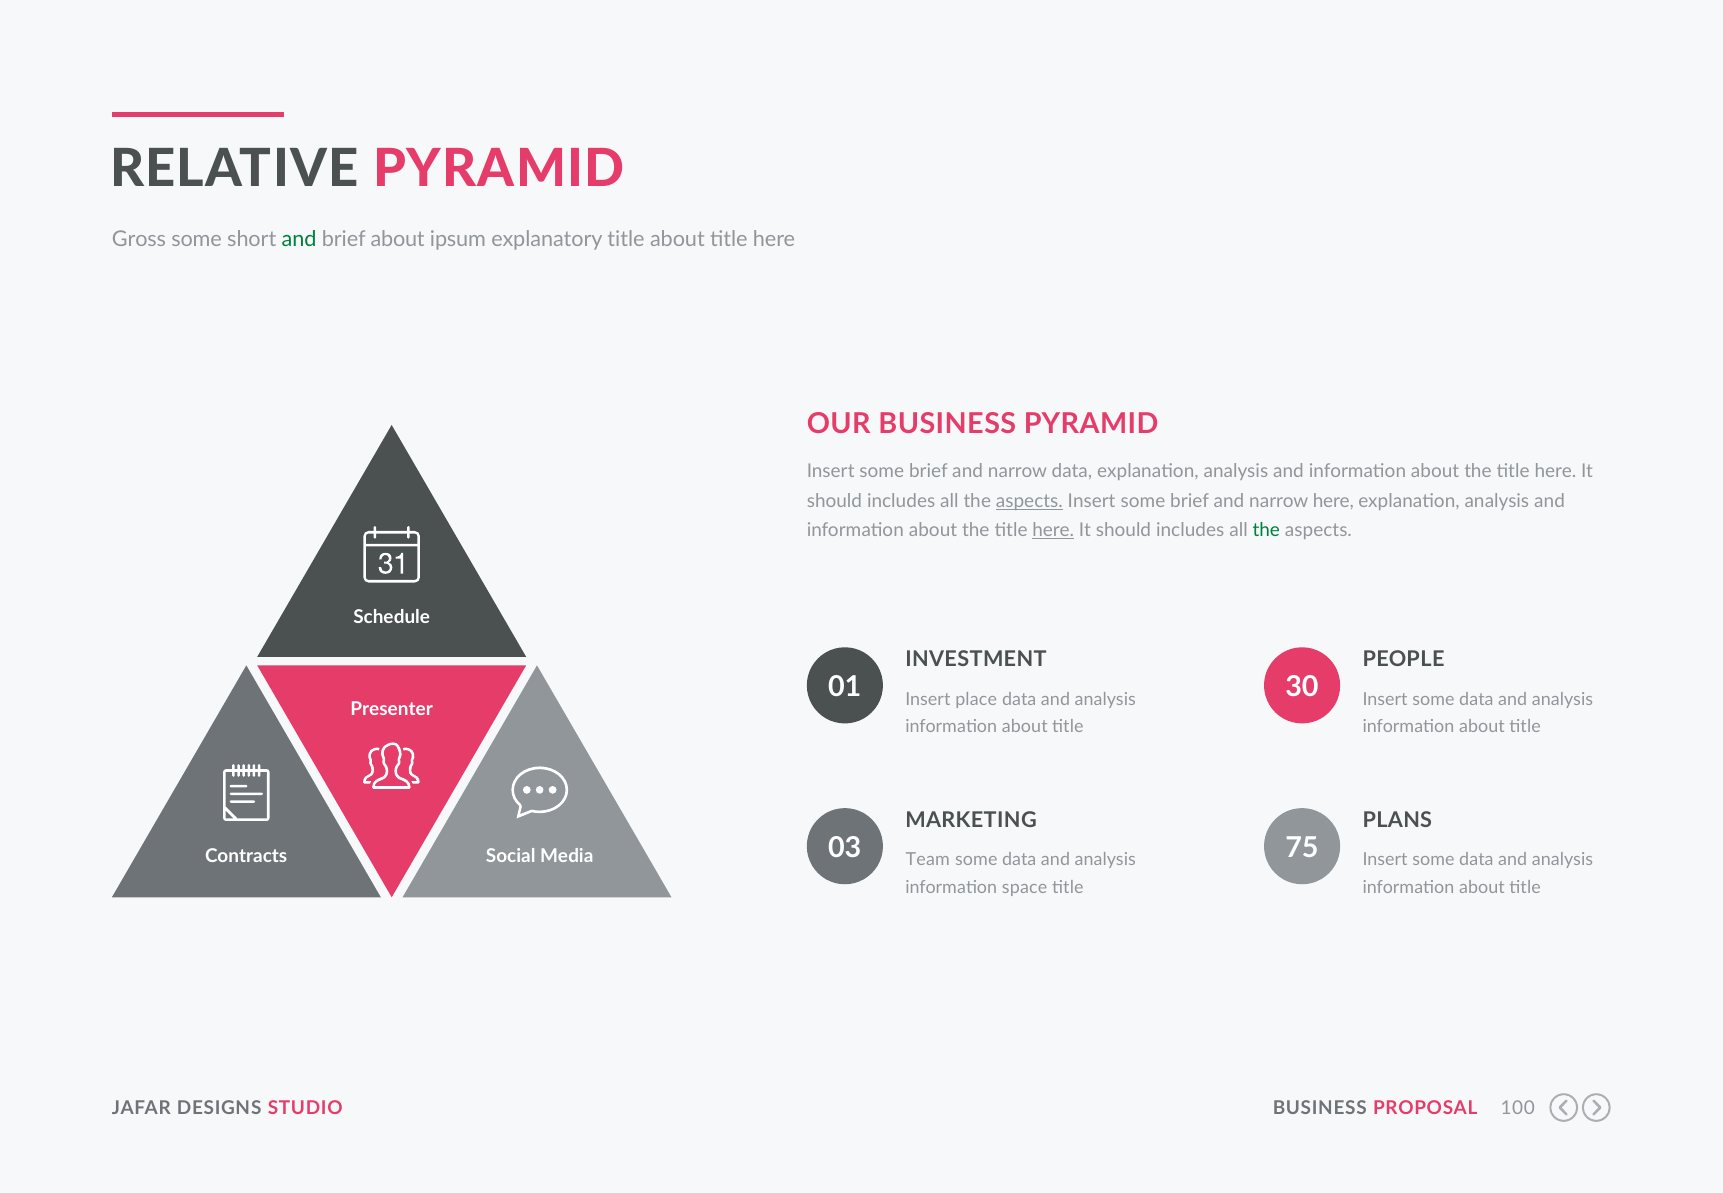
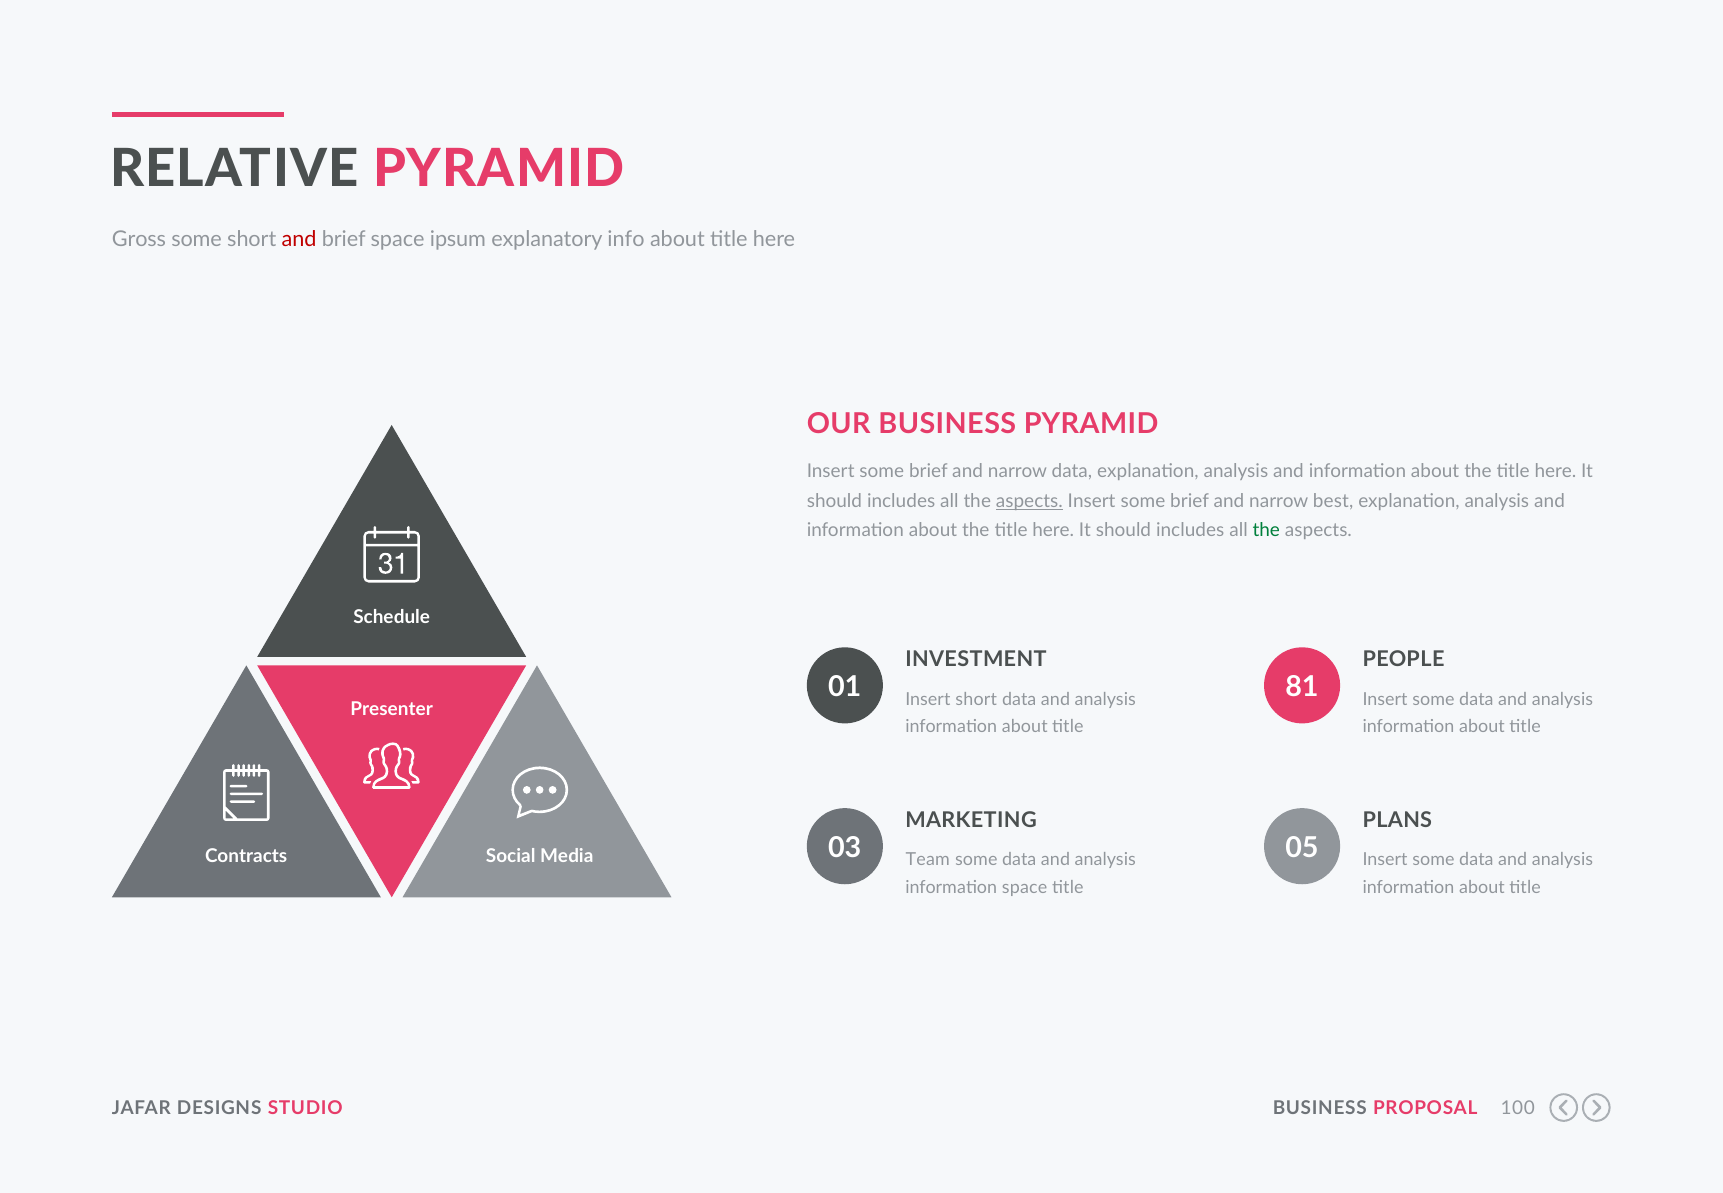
and colour: green -> red (299, 240)
brief about: about -> space (398, 240)
explanatory title: title -> info (626, 240)
narrow here: here -> best (1333, 501)
here underline: present -> none (1053, 531)
30: 30 -> 81 (1302, 687)
Insert place: place -> short (976, 699)
75: 75 -> 05 (1302, 848)
